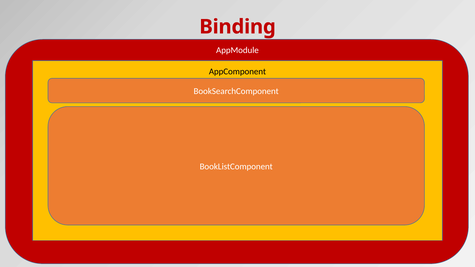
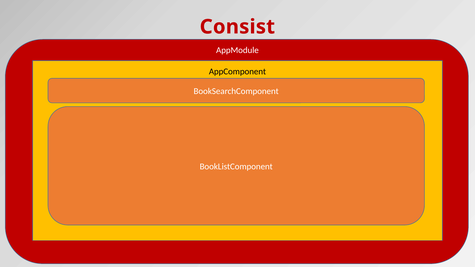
Binding: Binding -> Consist (237, 27)
